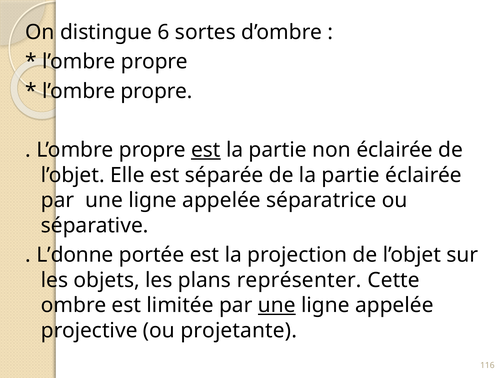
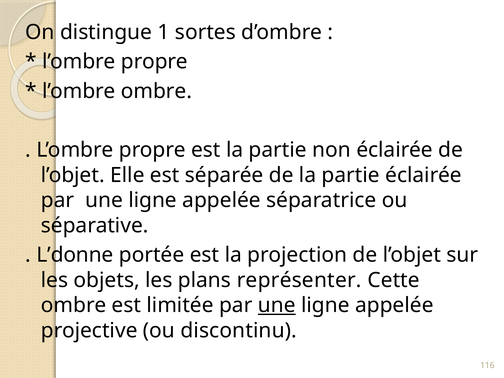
6: 6 -> 1 (163, 32)
propre: propre -> ombre (156, 91)
est underline: present -> none (206, 150)
projetante: projetante -> discontinu (239, 331)
